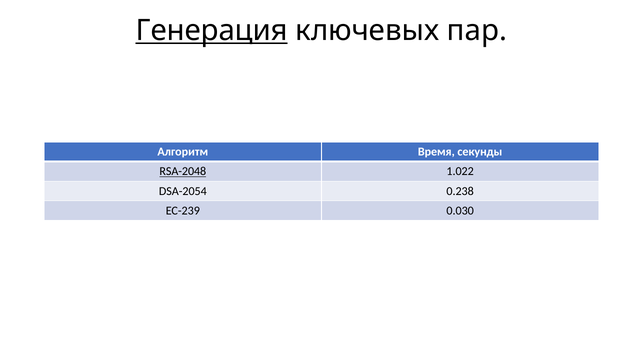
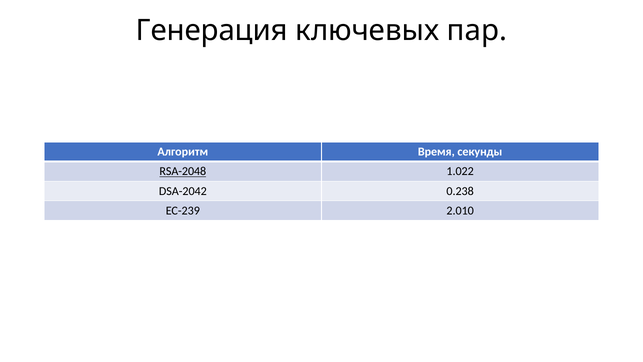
Генерация underline: present -> none (212, 30)
DSA-2054: DSA-2054 -> DSA-2042 (183, 191)
0.030: 0.030 -> 2.010 (460, 210)
